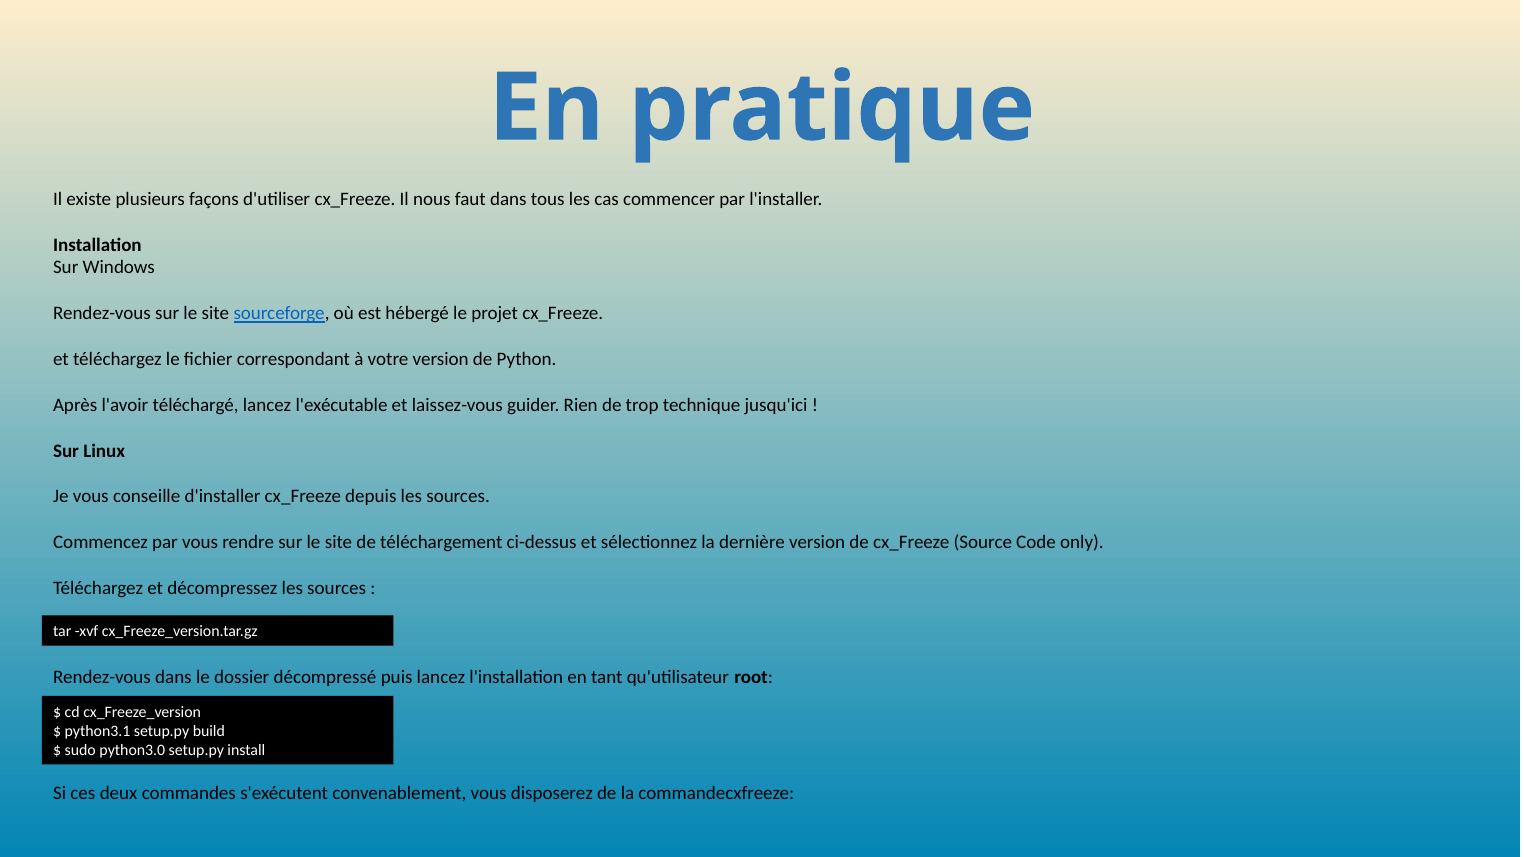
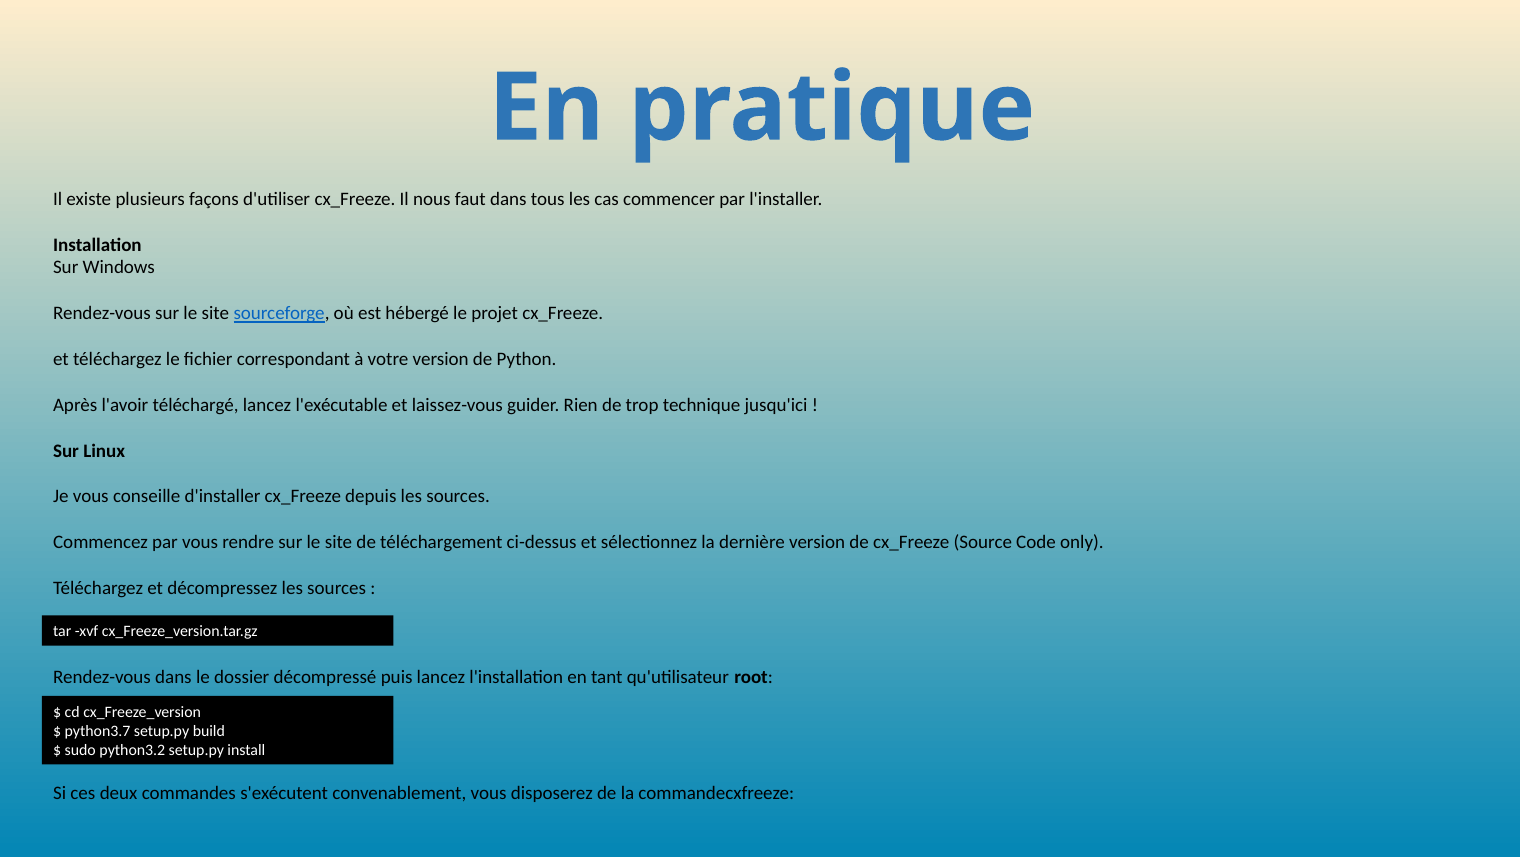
python3.1: python3.1 -> python3.7 (98, 731)
python3.0: python3.0 -> python3.2 (132, 751)
